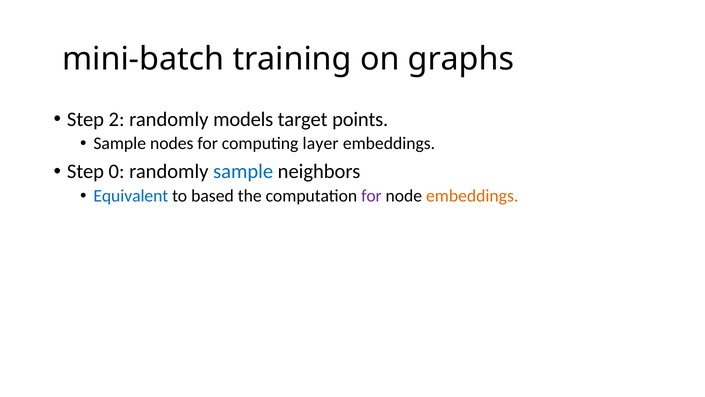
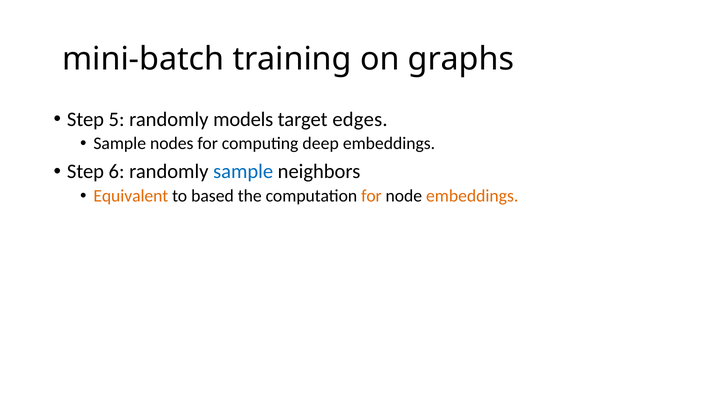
2: 2 -> 5 (117, 119)
points: points -> edges (360, 119)
layer: layer -> deep (321, 143)
0: 0 -> 6 (117, 171)
Equivalent colour: blue -> orange (131, 196)
for colour: purple -> orange (371, 196)
